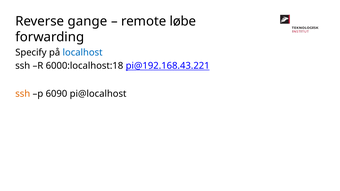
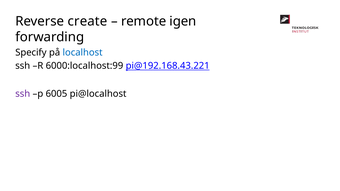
gange: gange -> create (88, 21)
løbe: løbe -> igen (183, 21)
6000:localhost:18: 6000:localhost:18 -> 6000:localhost:99 (84, 66)
ssh colour: orange -> purple (23, 94)
6090: 6090 -> 6005 (56, 94)
